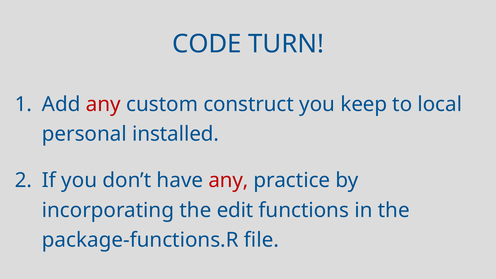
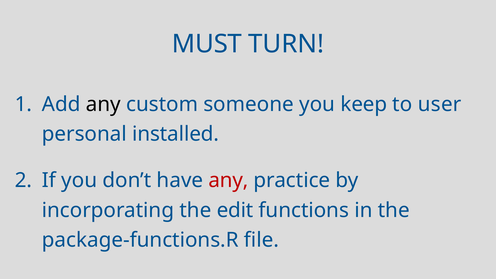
CODE: CODE -> MUST (207, 44)
any colour: red -> black (103, 104)
construct: construct -> someone (249, 104)
local: local -> user (440, 104)
